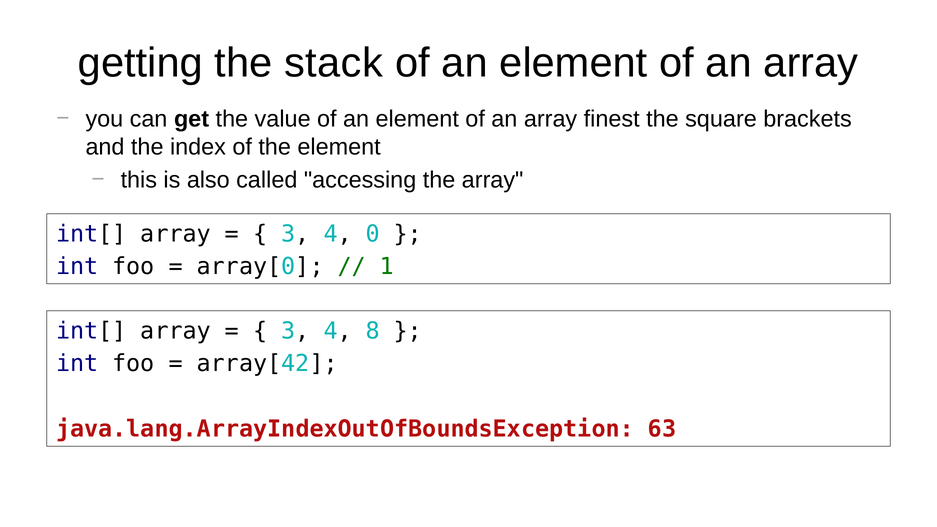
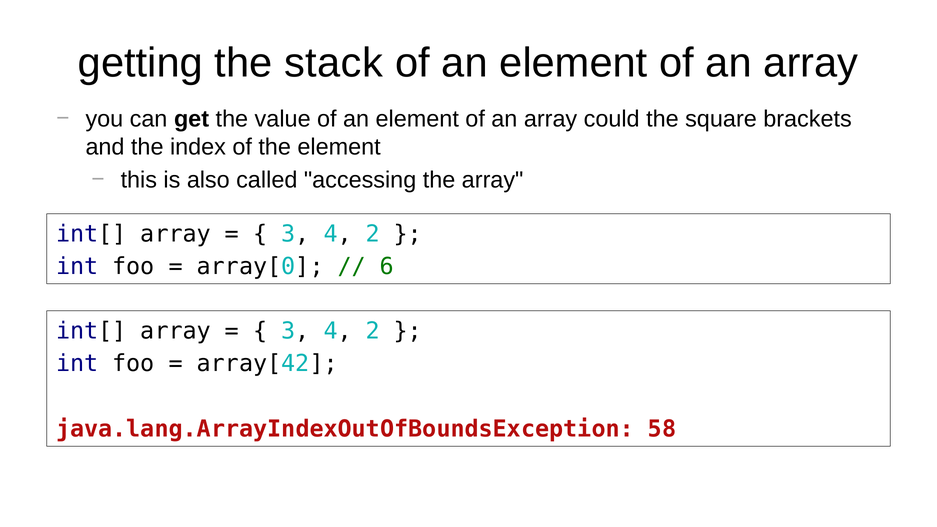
finest: finest -> could (612, 119)
0: 0 -> 2 (373, 234)
1: 1 -> 6 (387, 267)
8: 8 -> 2 (373, 331)
63: 63 -> 58 (662, 429)
